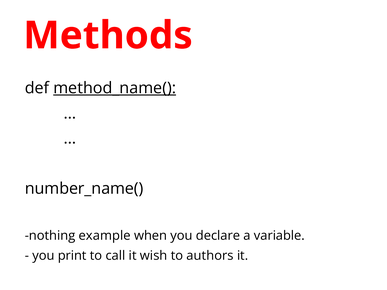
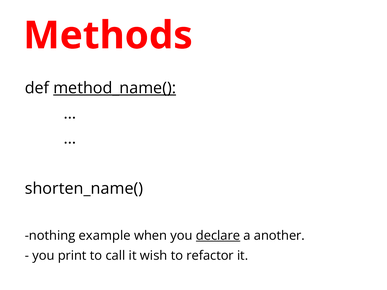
number_name(: number_name( -> shorten_name( (84, 189)
declare underline: none -> present (218, 236)
variable: variable -> another (279, 236)
authors: authors -> refactor (210, 256)
